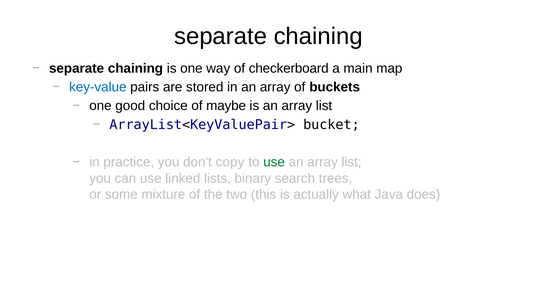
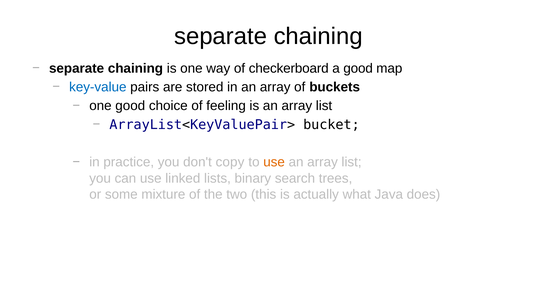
a main: main -> good (358, 68)
maybe: maybe -> feeling (226, 106)
use colour: green -> orange (274, 162)
